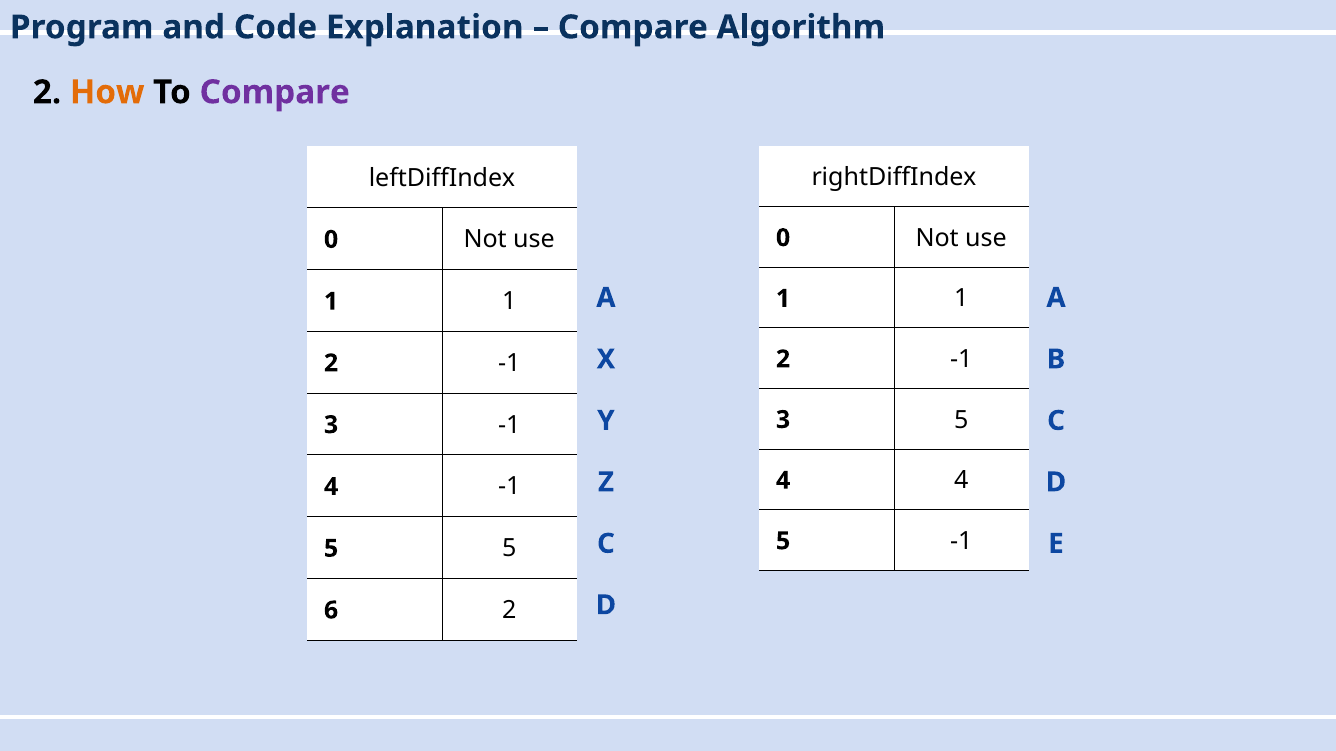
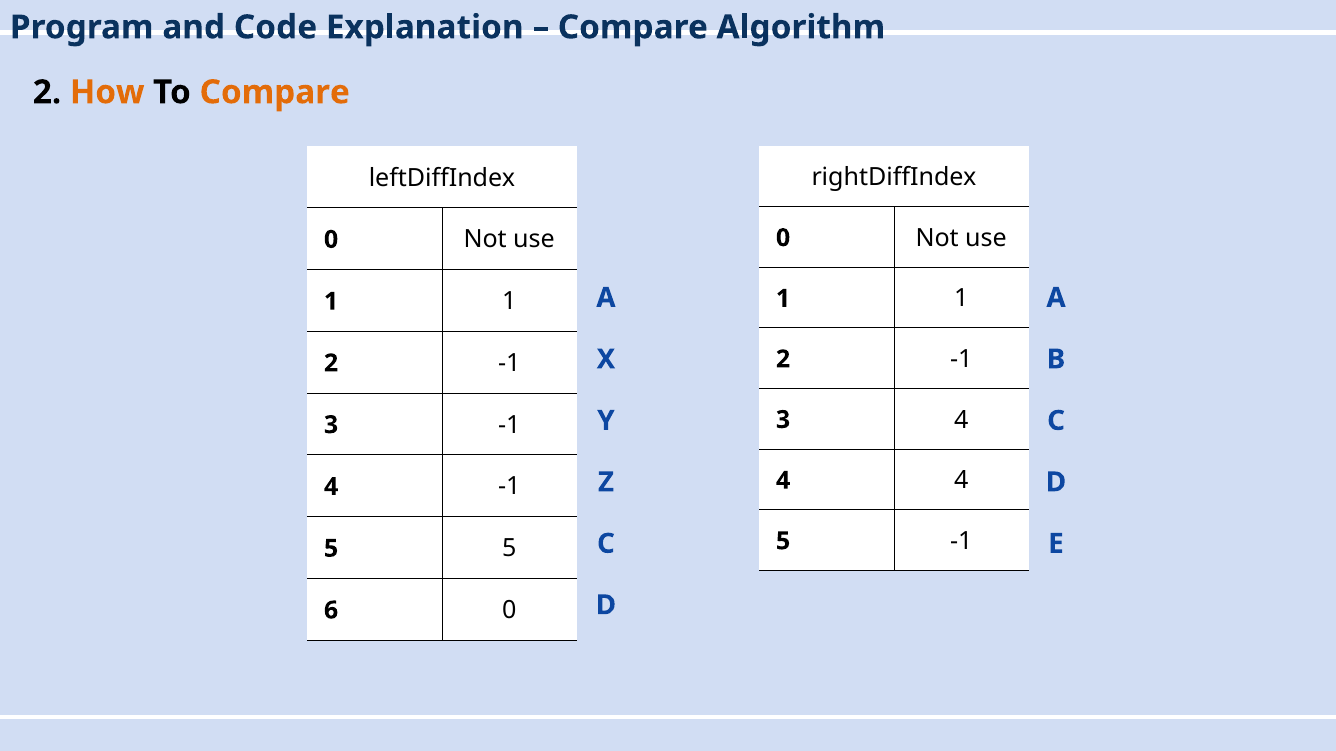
Compare colour: purple -> orange (275, 92)
3 5: 5 -> 4 (961, 420)
6 2: 2 -> 0 (509, 611)
